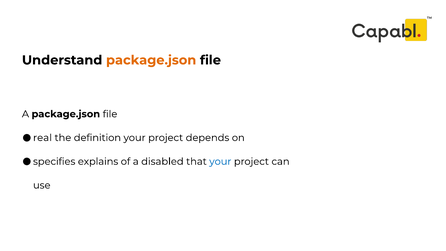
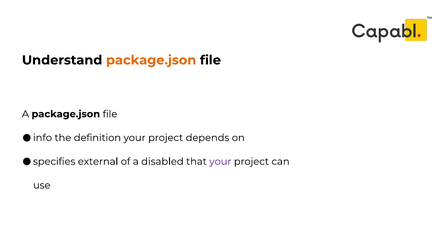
real: real -> info (43, 138)
explains: explains -> external (98, 161)
your colour: blue -> purple (220, 161)
